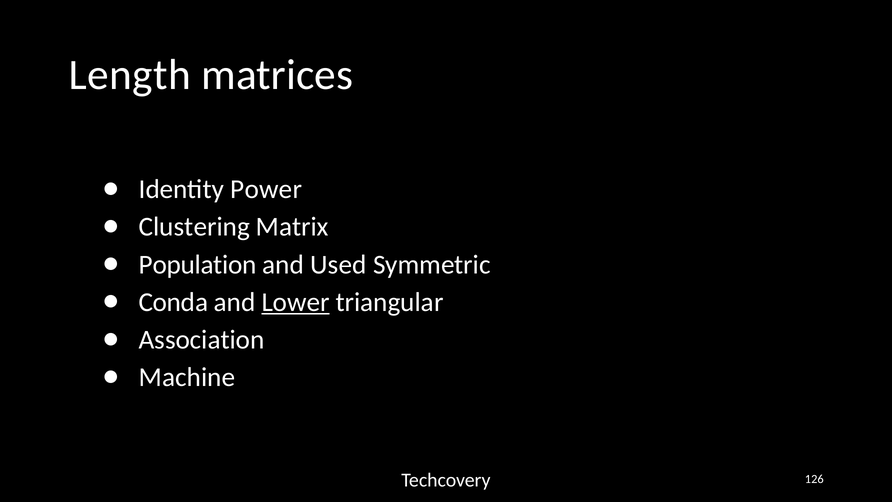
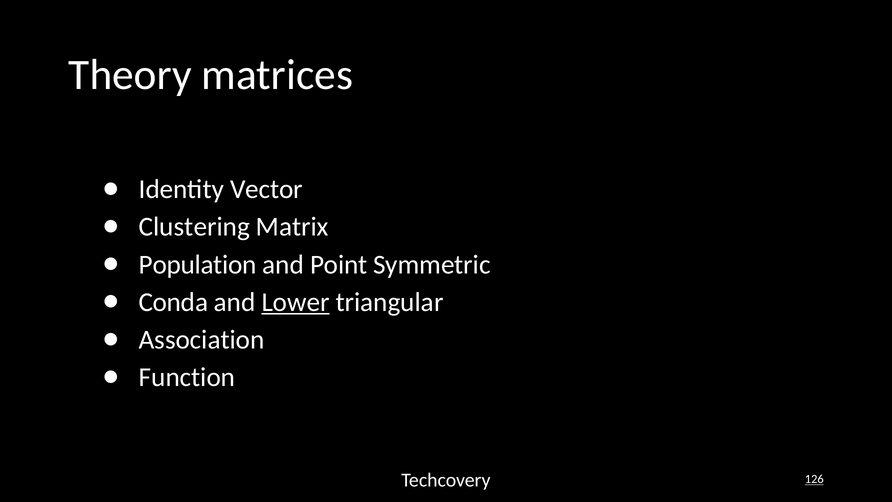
Length: Length -> Theory (130, 75)
Power: Power -> Vector (266, 189)
Used: Used -> Point (339, 264)
Machine: Machine -> Function (187, 377)
126 underline: none -> present (814, 479)
